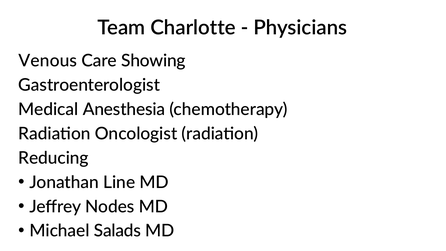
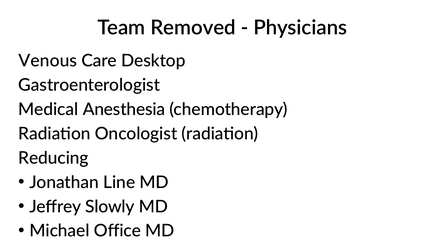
Charlotte: Charlotte -> Removed (193, 28)
Showing: Showing -> Desktop (153, 61)
Nodes: Nodes -> Slowly (110, 207)
Salads: Salads -> Office (117, 231)
